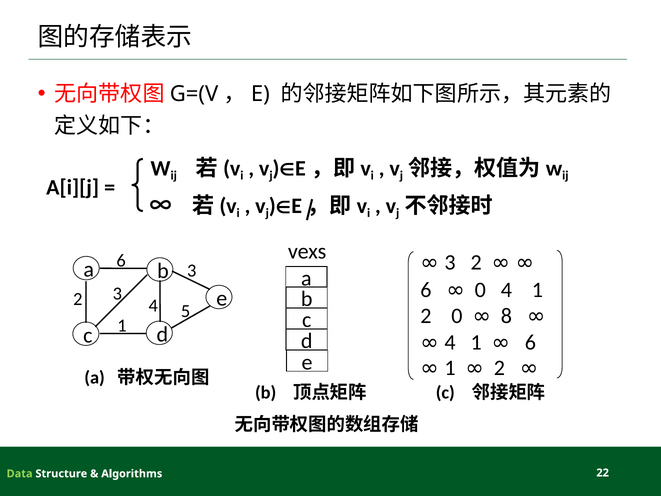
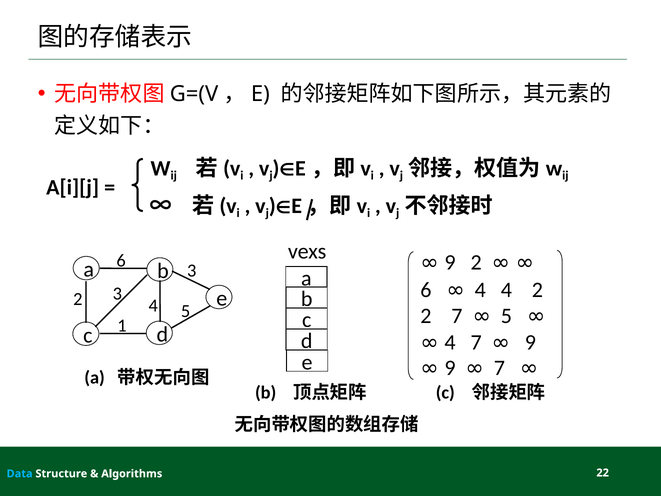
3: 3 -> 9 (450, 262)
0: 0 -> 4 (480, 290)
1: 1 -> 2 (537, 290)
2 0: 0 -> 7 (457, 316)
8: 8 -> 5 (506, 316)
1: 1 -> 7 (476, 342)
6: 6 -> 9 (530, 342)
1: 1 -> 9 (450, 368)
2: 2 -> 7 (499, 368)
Data colour: light green -> light blue (20, 473)
